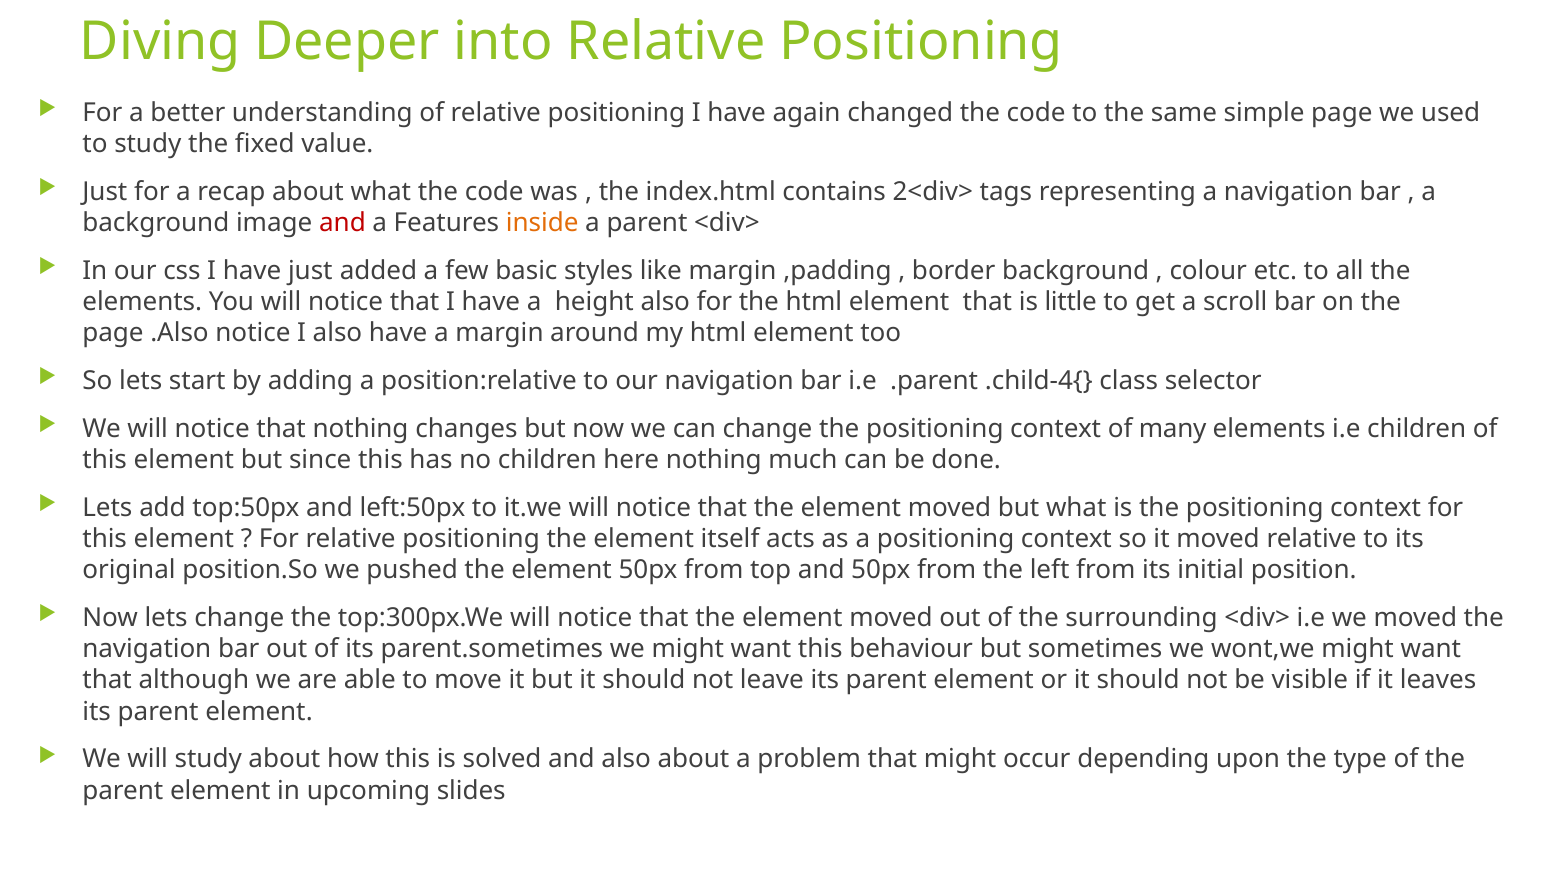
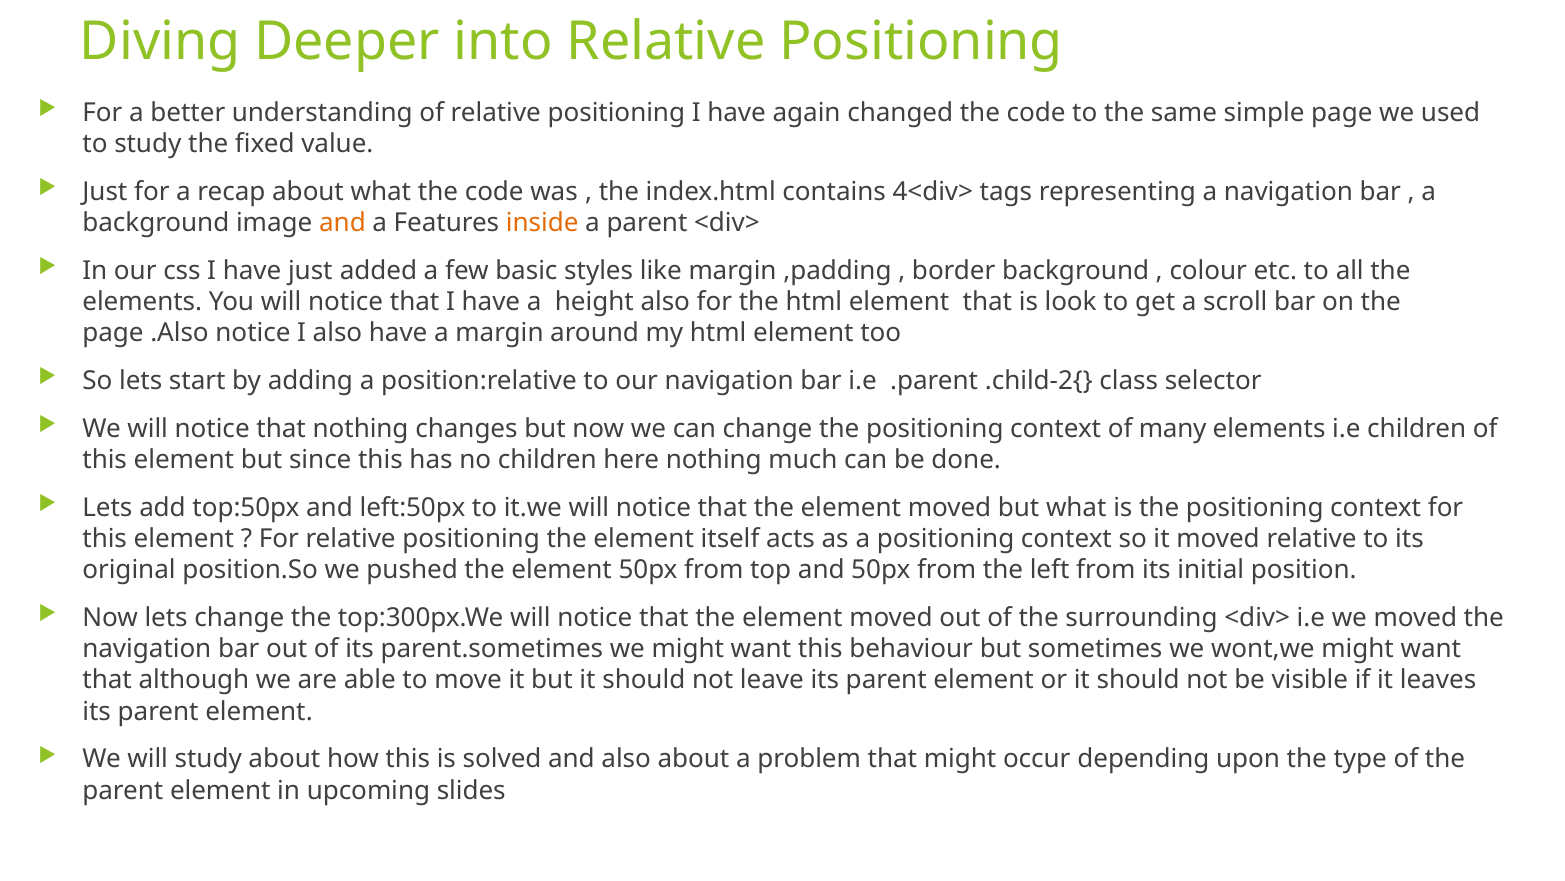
2<div>: 2<div> -> 4<div> (933, 192)
and colour: red -> orange (342, 223)
little: little -> look (1071, 302)
.child-4{: .child-4{ -> .child-2{ (1039, 381)
